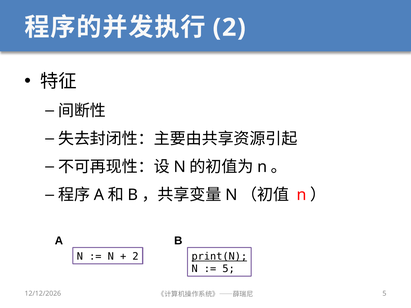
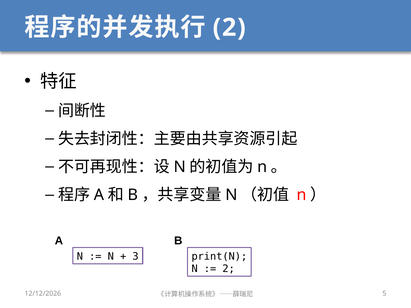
2: 2 -> 3 (136, 257)
print(N underline: present -> none (219, 257)
5: 5 -> 2 (229, 269)
